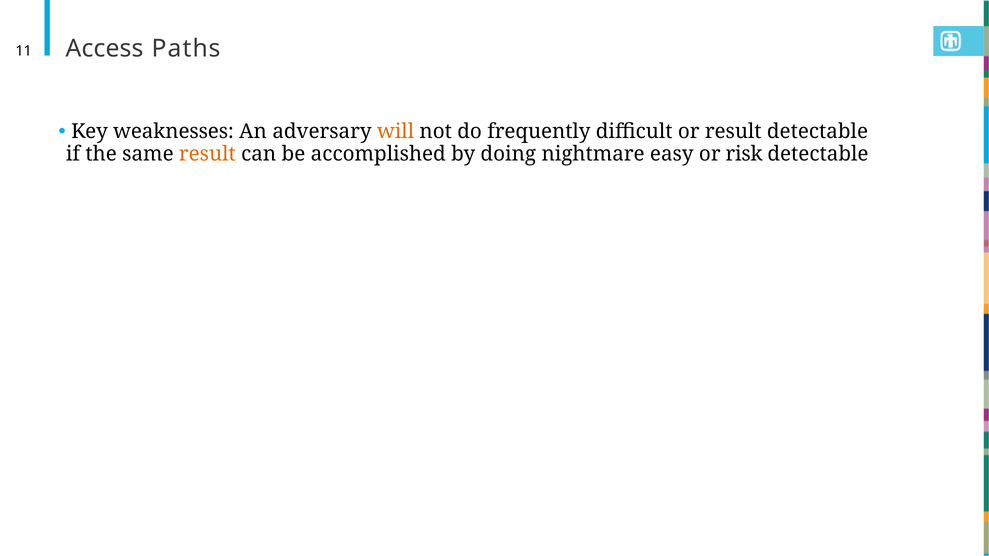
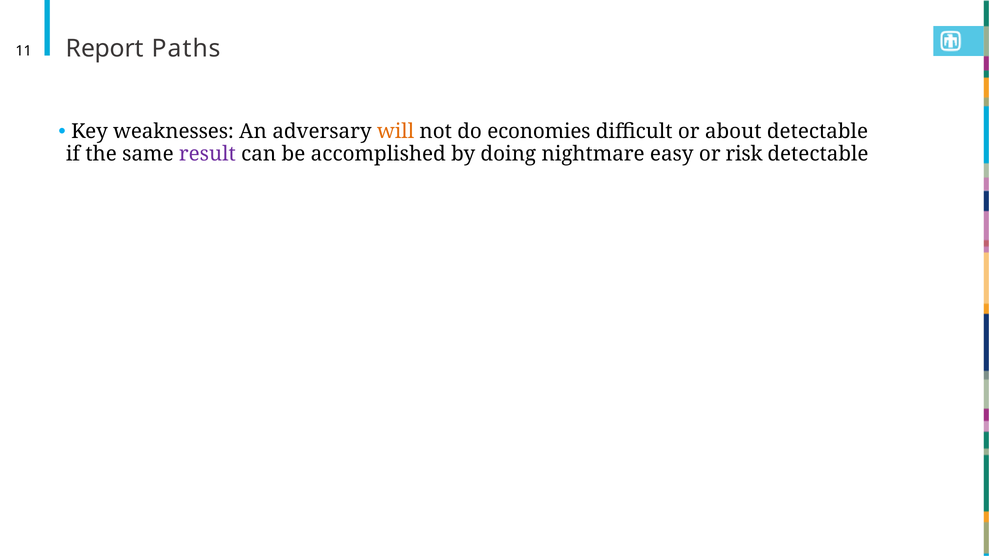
Access: Access -> Report (105, 49)
frequently: frequently -> economies (539, 132)
or result: result -> about (733, 132)
result colour: orange -> purple (207, 154)
